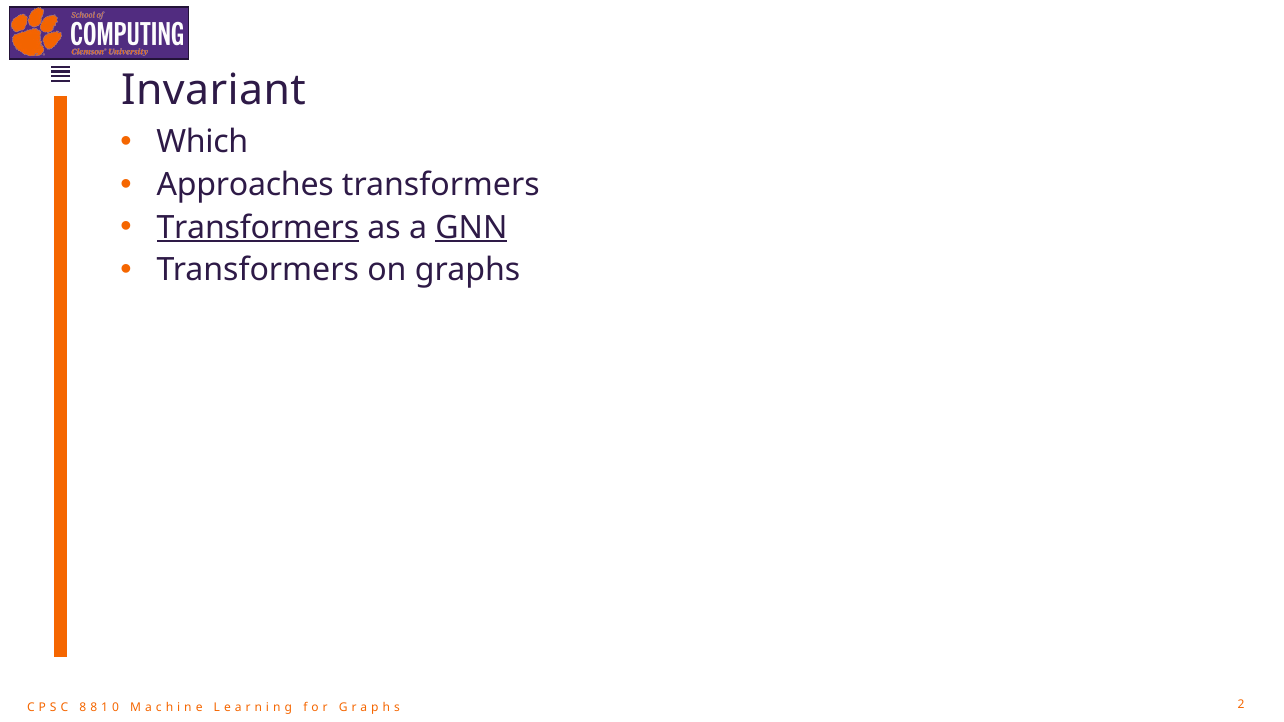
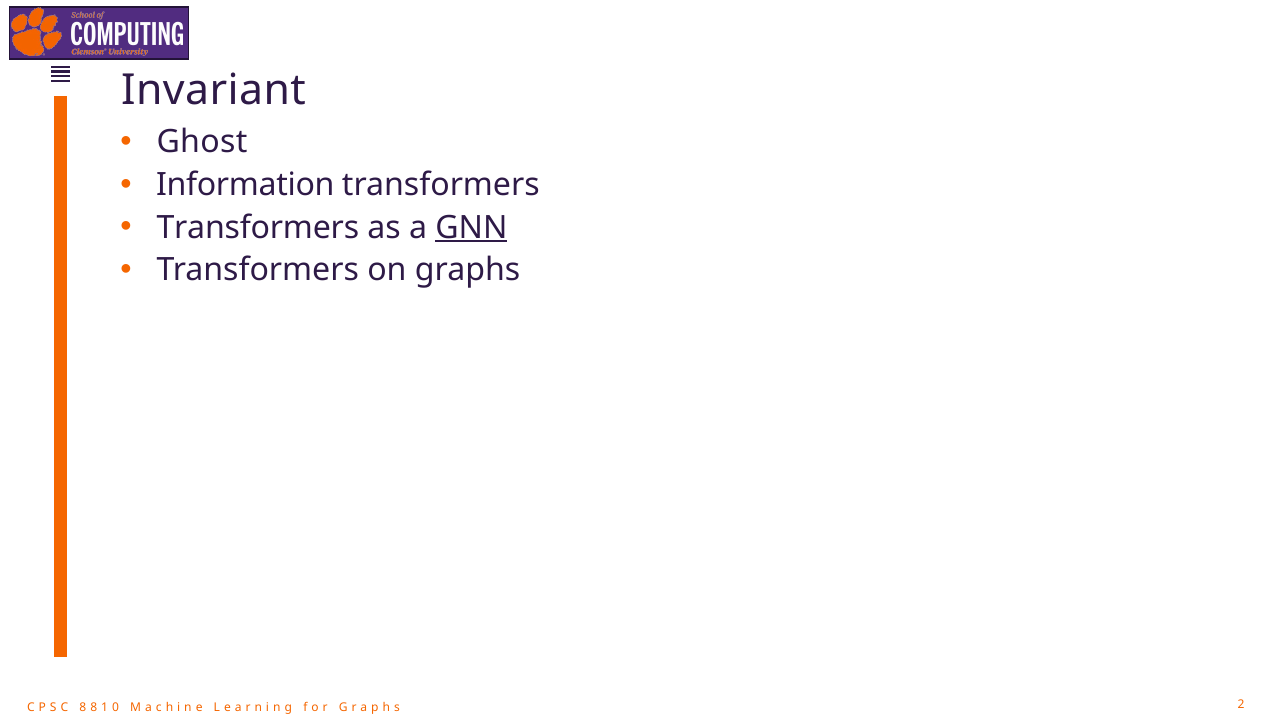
Which: Which -> Ghost (202, 142)
Approaches: Approaches -> Information (245, 185)
Transformers underline: present -> none (258, 228)
